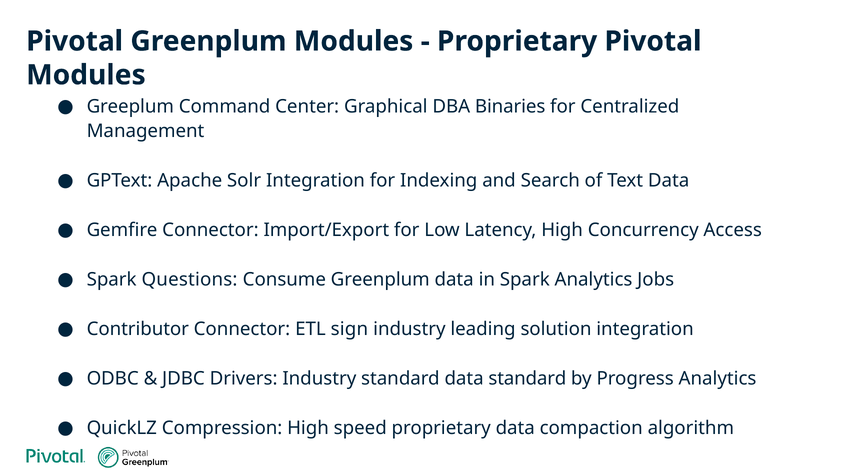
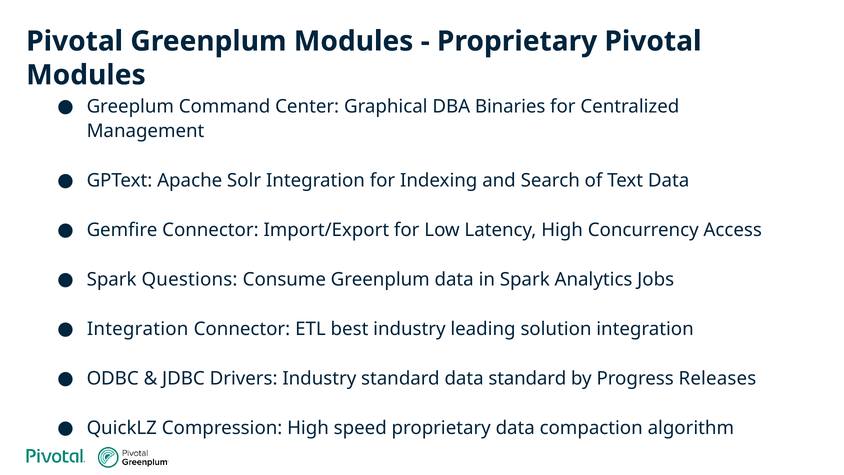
Contributor: Contributor -> Integration (138, 329)
sign: sign -> best (349, 329)
Progress Analytics: Analytics -> Releases (717, 378)
